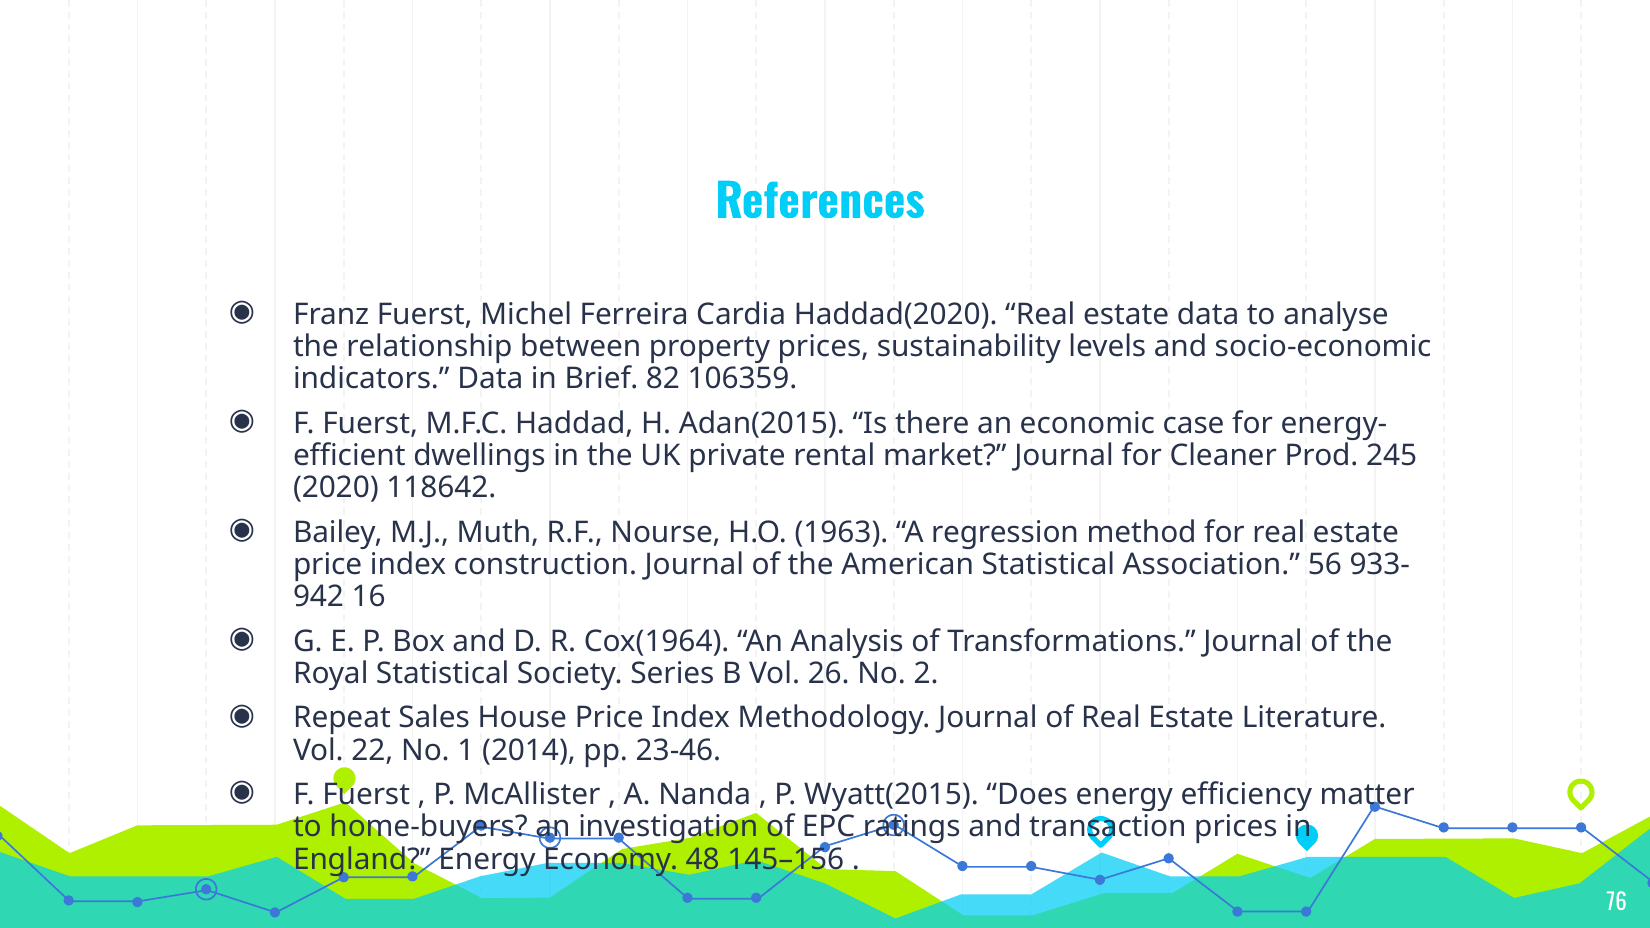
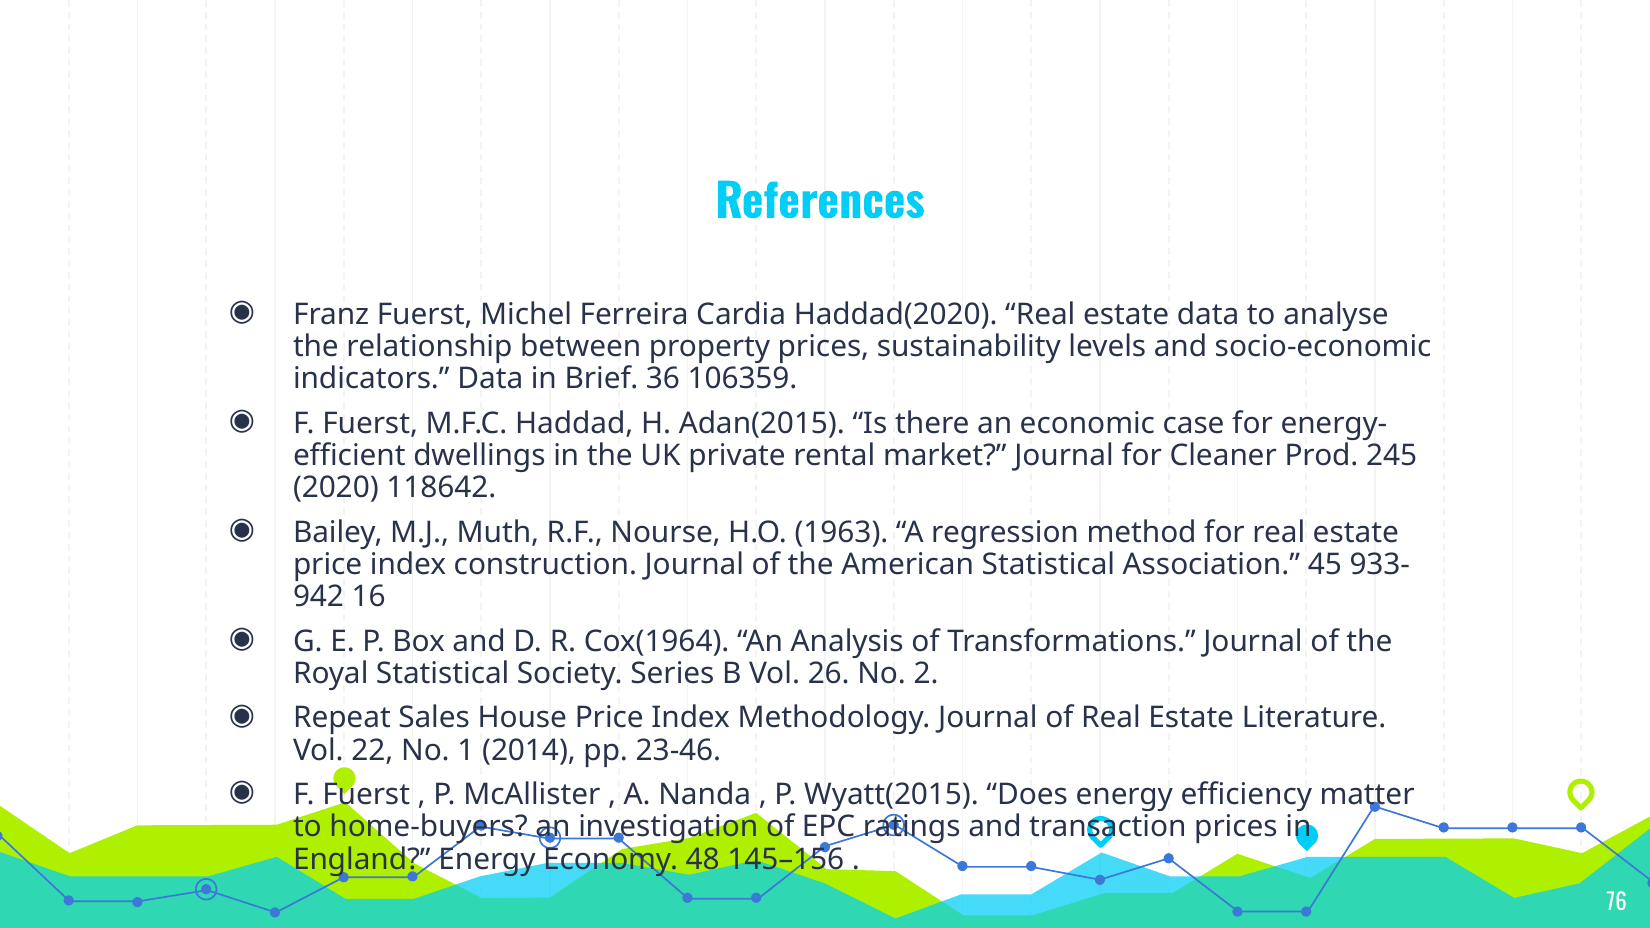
82: 82 -> 36 (663, 379)
56: 56 -> 45 (1325, 565)
